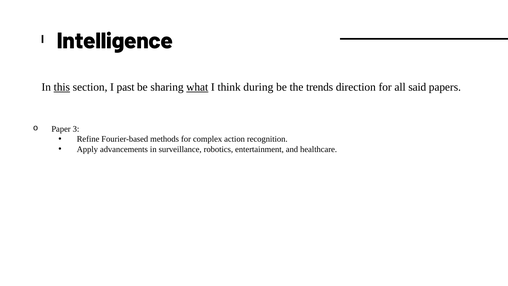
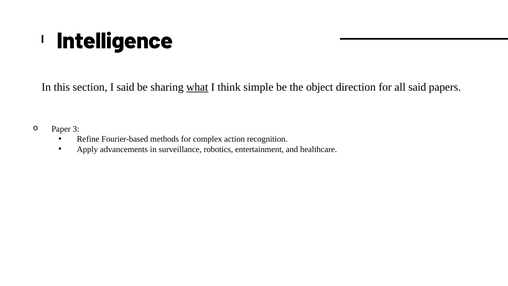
this underline: present -> none (62, 87)
I past: past -> said (126, 87)
during: during -> simple (258, 87)
trends: trends -> object (320, 87)
